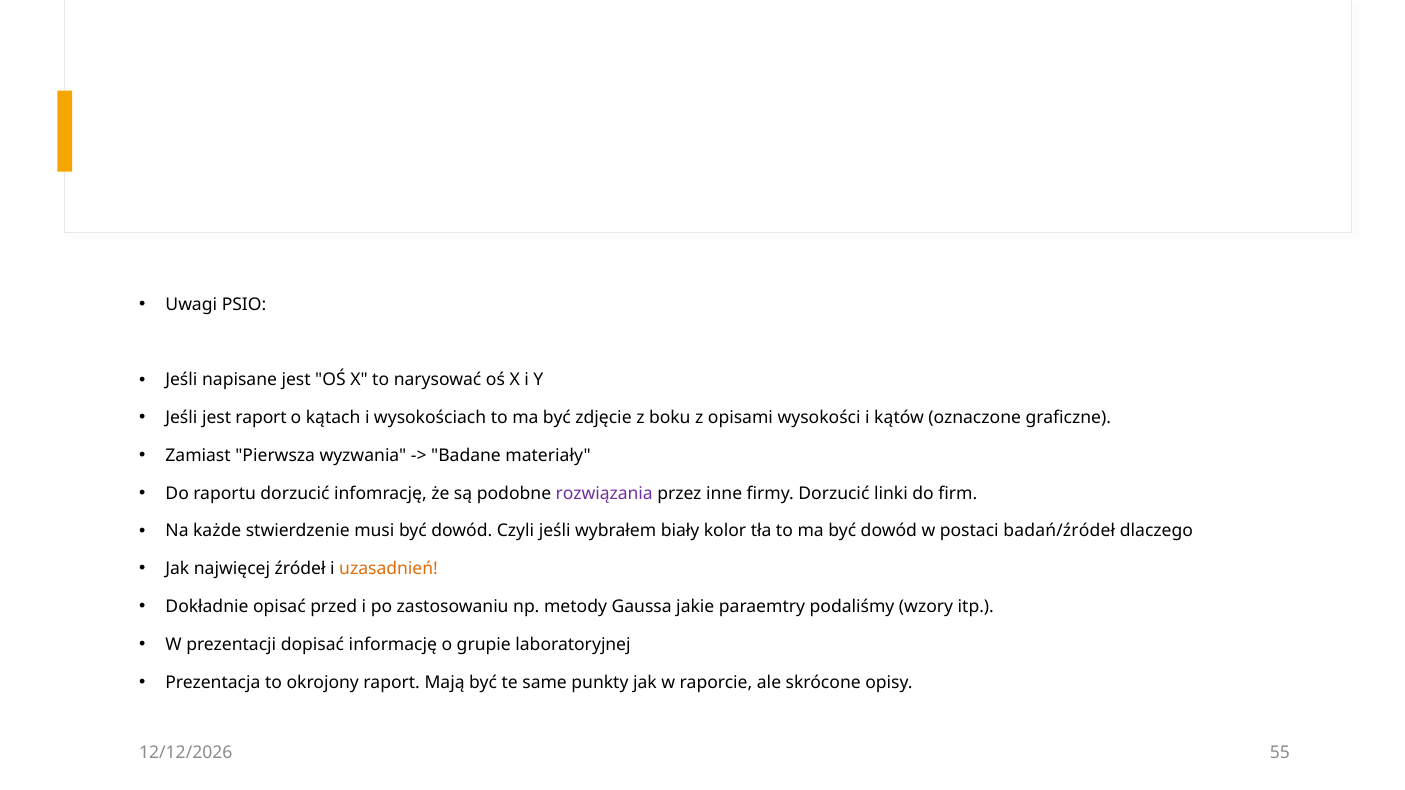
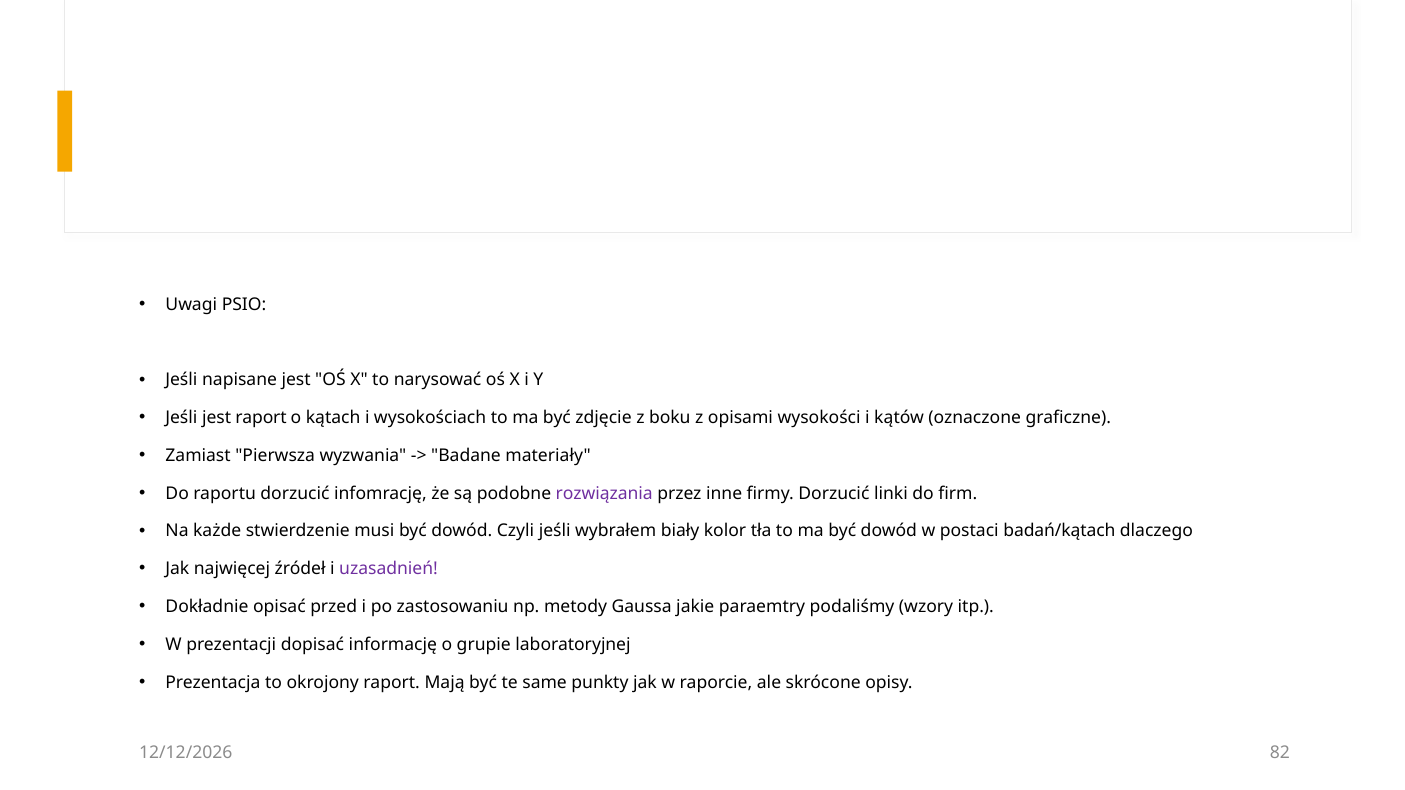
badań/źródeł: badań/źródeł -> badań/kątach (1059, 531)
uzasadnień colour: orange -> purple (389, 569)
55: 55 -> 82 (1280, 753)
